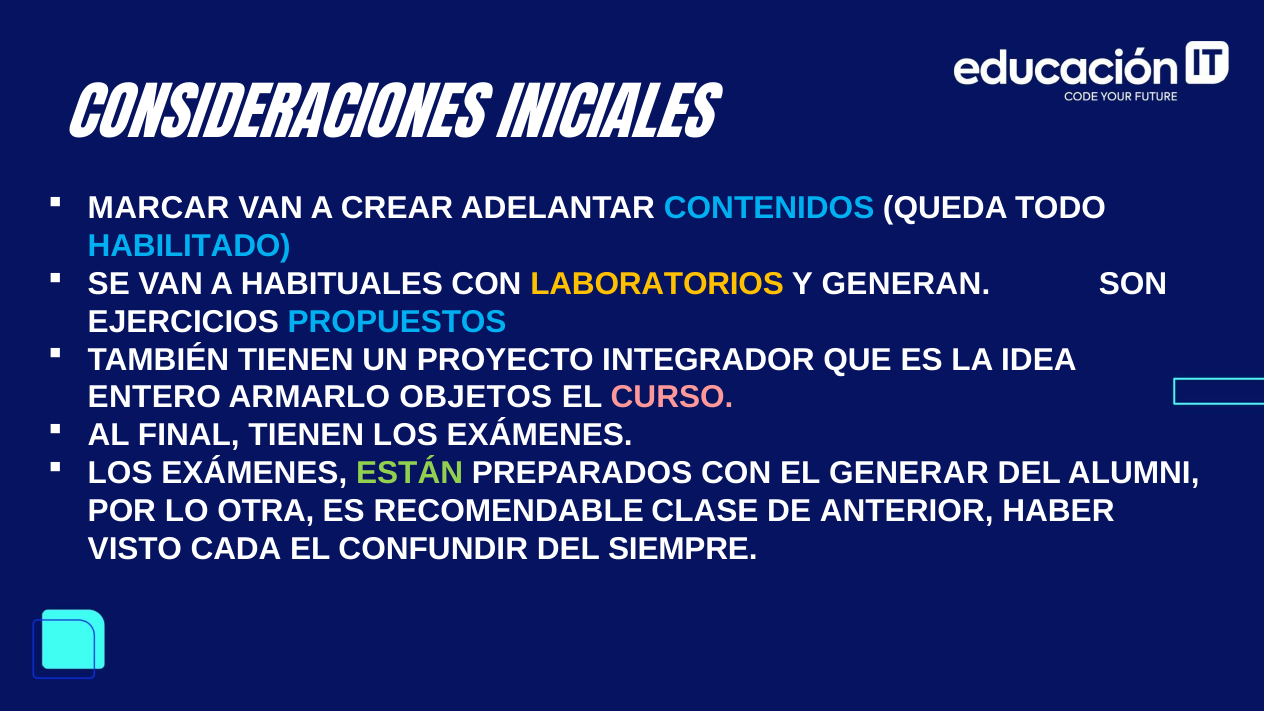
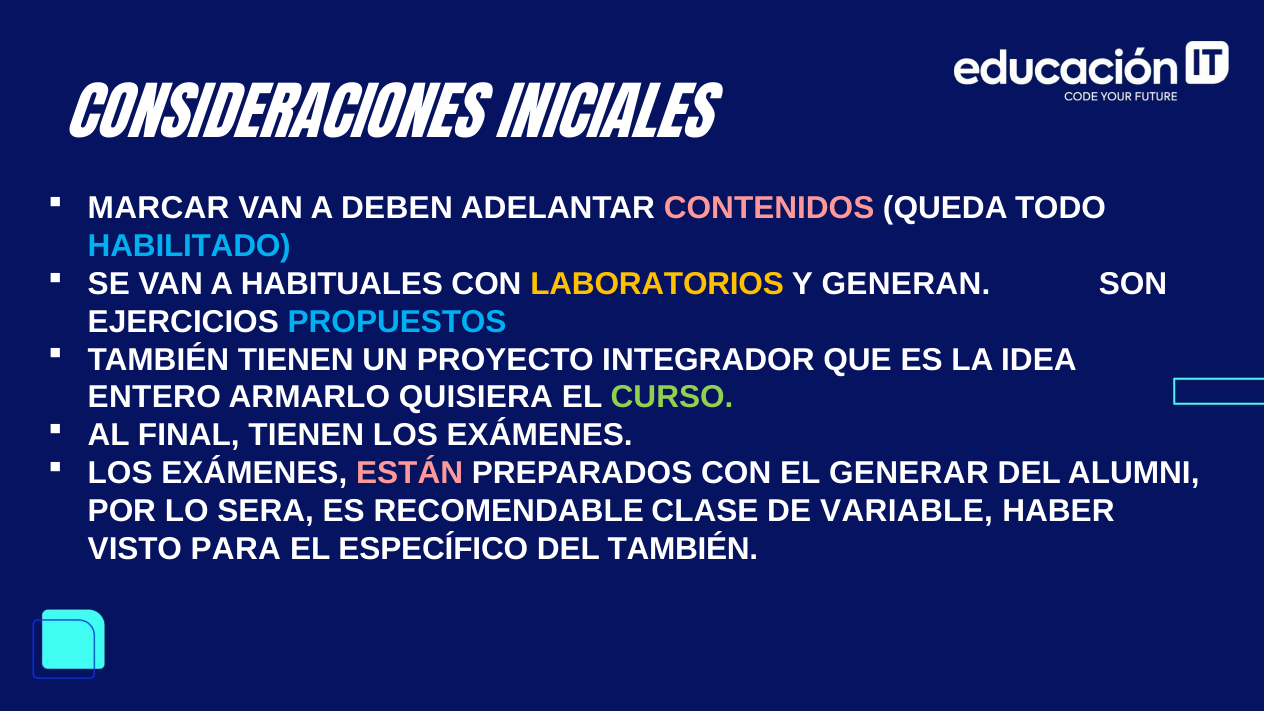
CREAR: CREAR -> DEBEN (397, 208)
CONTENIDOS colour: light blue -> pink (769, 208)
OBJETOS: OBJETOS -> QUISIERA (476, 398)
CURSO colour: pink -> light green (672, 398)
ESTÁN colour: light green -> pink (410, 473)
OTRA: OTRA -> SERA (266, 511)
ANTERIOR: ANTERIOR -> VARIABLE (907, 511)
CADA: CADA -> PARA (236, 549)
CONFUNDIR: CONFUNDIR -> ESPECÍFICO (433, 549)
DEL SIEMPRE: SIEMPRE -> TAMBIÉN (683, 549)
